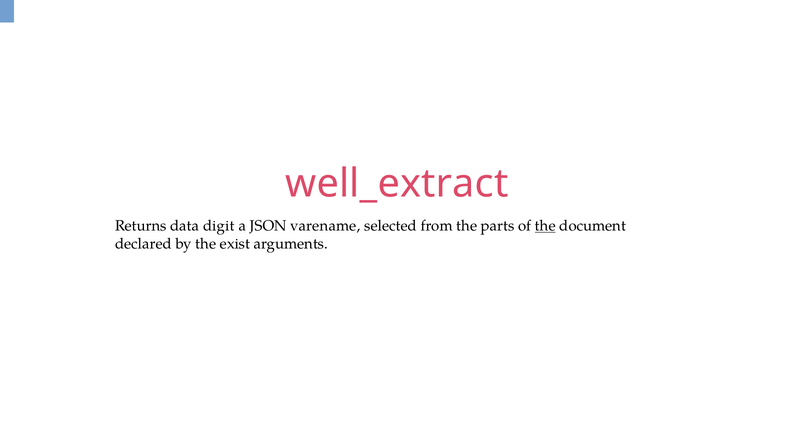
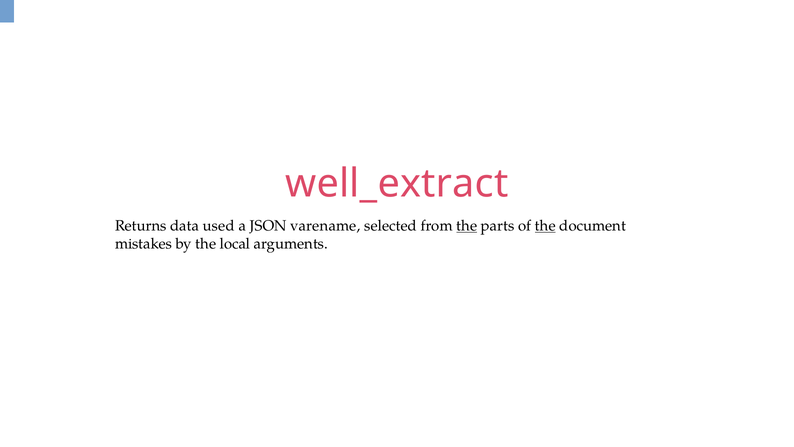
digit: digit -> used (219, 226)
the underline: none -> present (467, 226)
declared: declared -> mistakes (144, 243)
exist: exist -> local (235, 243)
